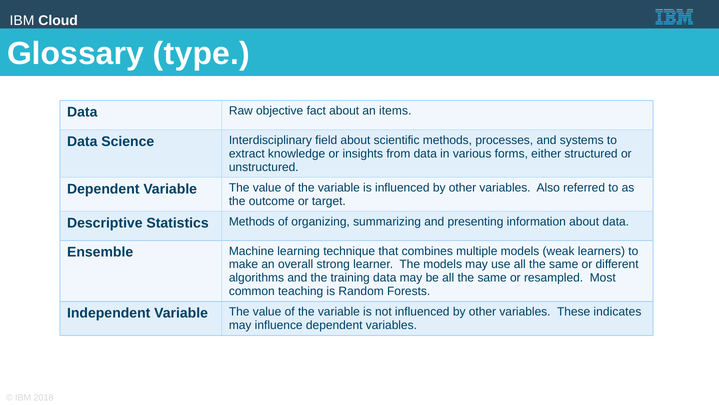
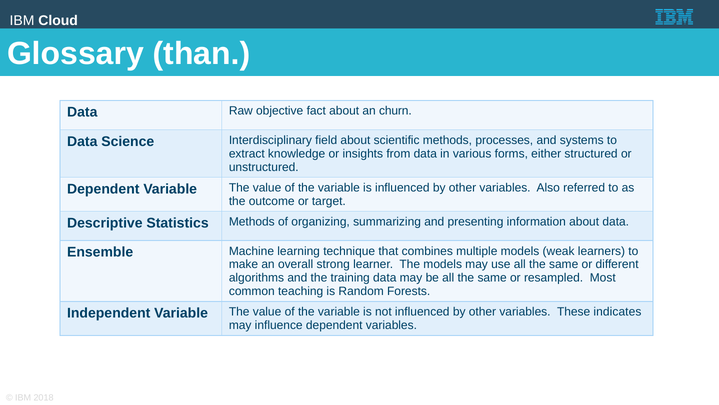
type: type -> than (201, 53)
items: items -> churn (395, 111)
